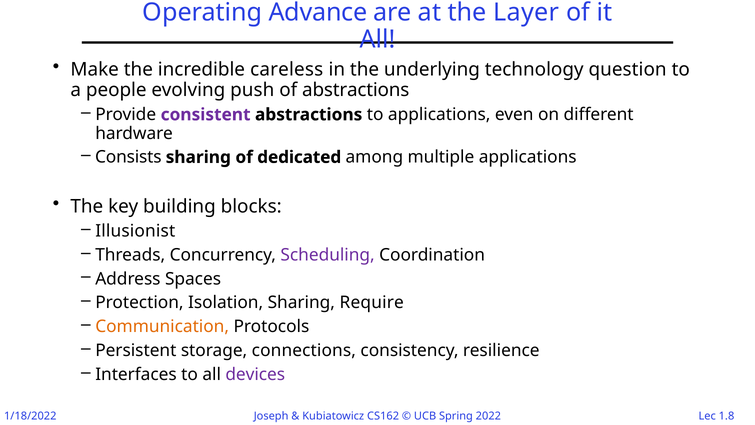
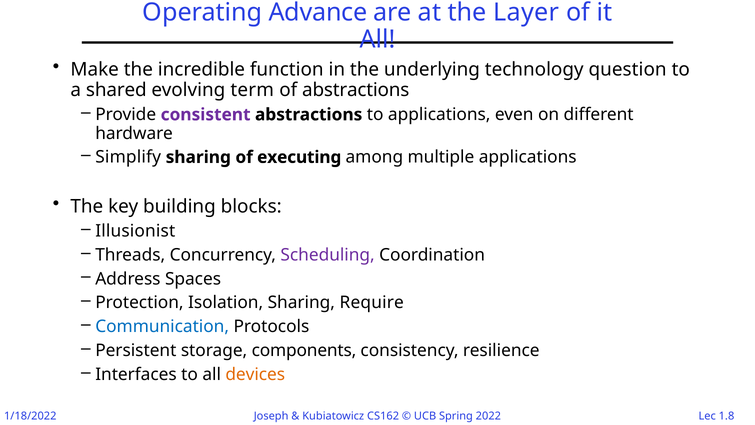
careless: careless -> function (287, 69)
people: people -> shared (116, 90)
push: push -> term (252, 90)
Consists: Consists -> Simplify (128, 157)
dedicated: dedicated -> executing (299, 157)
Communication colour: orange -> blue (162, 326)
connections: connections -> components (304, 350)
devices colour: purple -> orange (255, 374)
